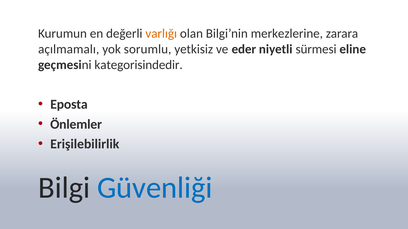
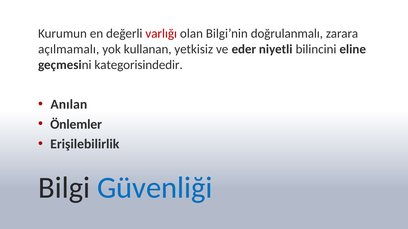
varlığı colour: orange -> red (161, 34)
merkezlerine: merkezlerine -> doğrulanmalı (287, 34)
sorumlu: sorumlu -> kullanan (148, 49)
sürmesi: sürmesi -> bilincini (316, 49)
Eposta: Eposta -> Anılan (69, 105)
